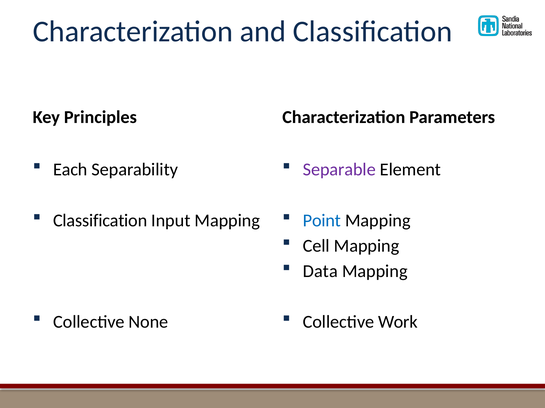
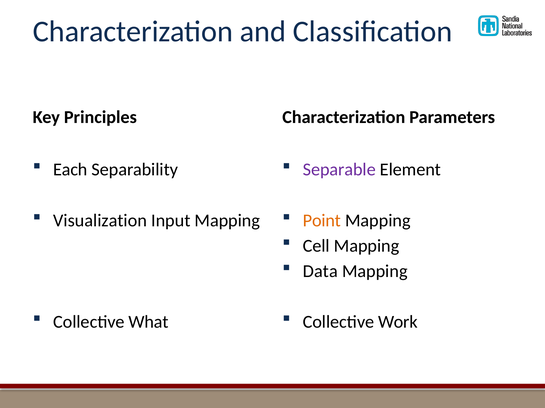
Classification: Classification -> Visualization (100, 221)
Point colour: blue -> orange (322, 221)
None: None -> What (149, 323)
